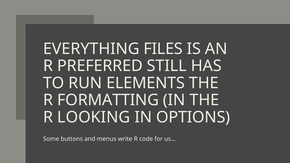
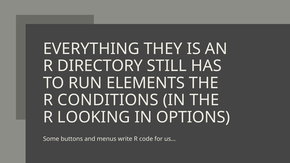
FILES: FILES -> THEY (163, 49)
PREFERRED: PREFERRED -> DIRECTORY (100, 66)
FORMATTING: FORMATTING -> CONDITIONS (108, 100)
